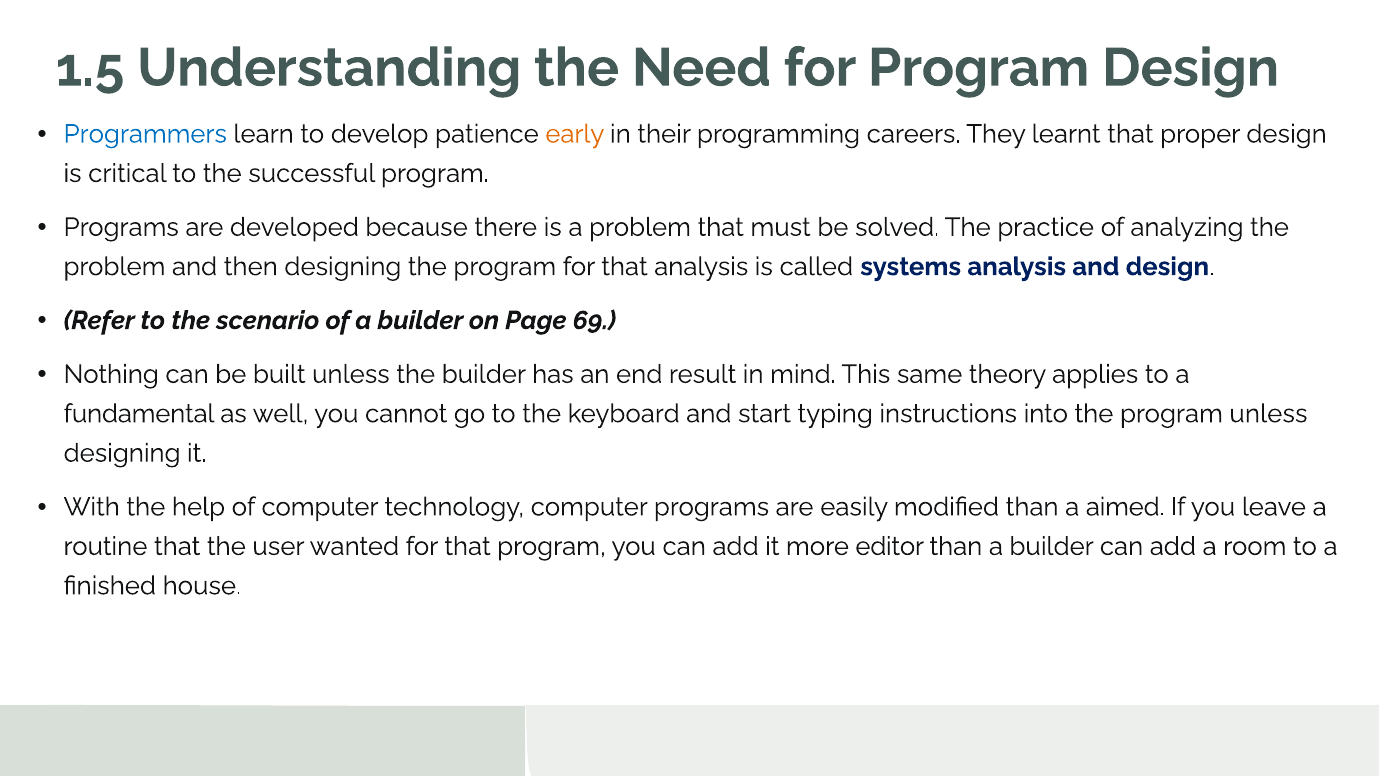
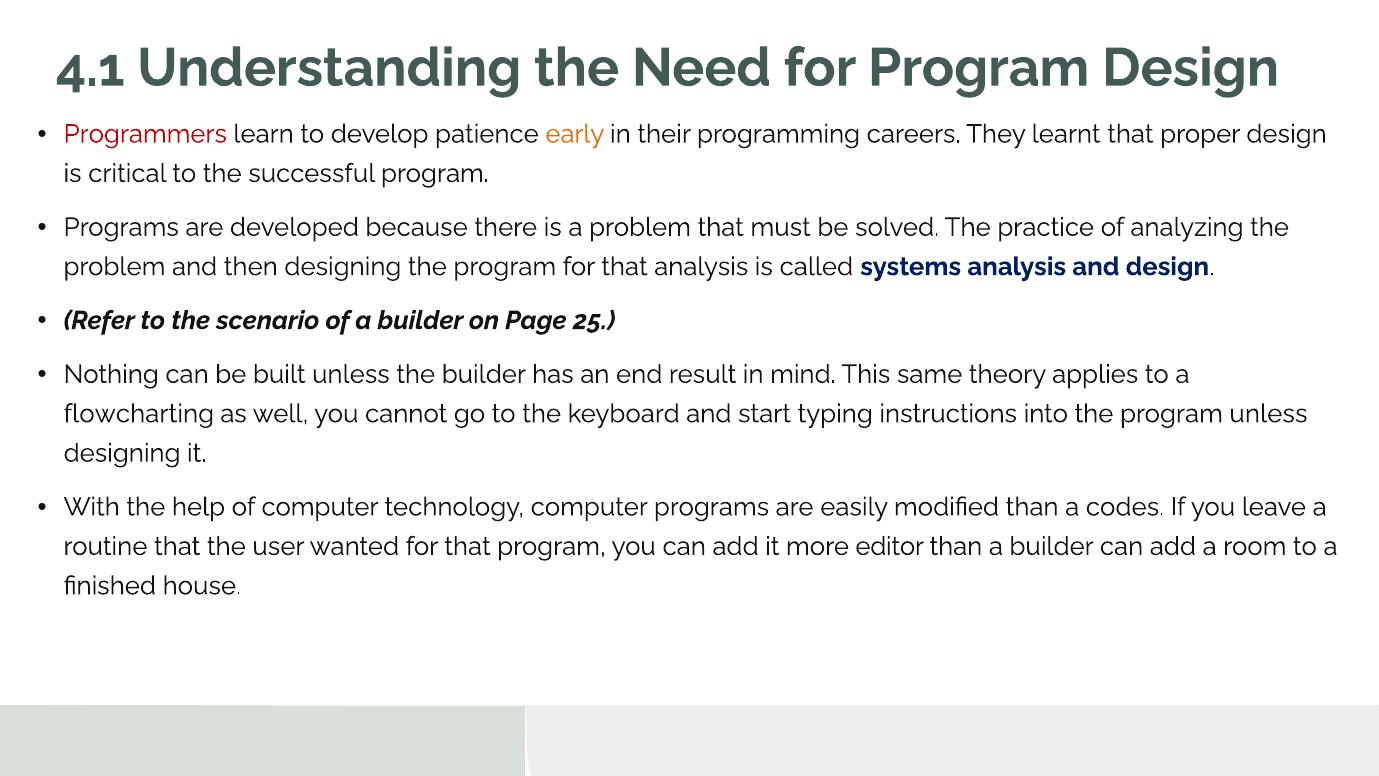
1.5: 1.5 -> 4.1 (90, 68)
Programmers colour: blue -> red (145, 134)
69: 69 -> 25 (594, 320)
fundamental: fundamental -> flowcharting (139, 414)
aimed: aimed -> codes (1125, 507)
